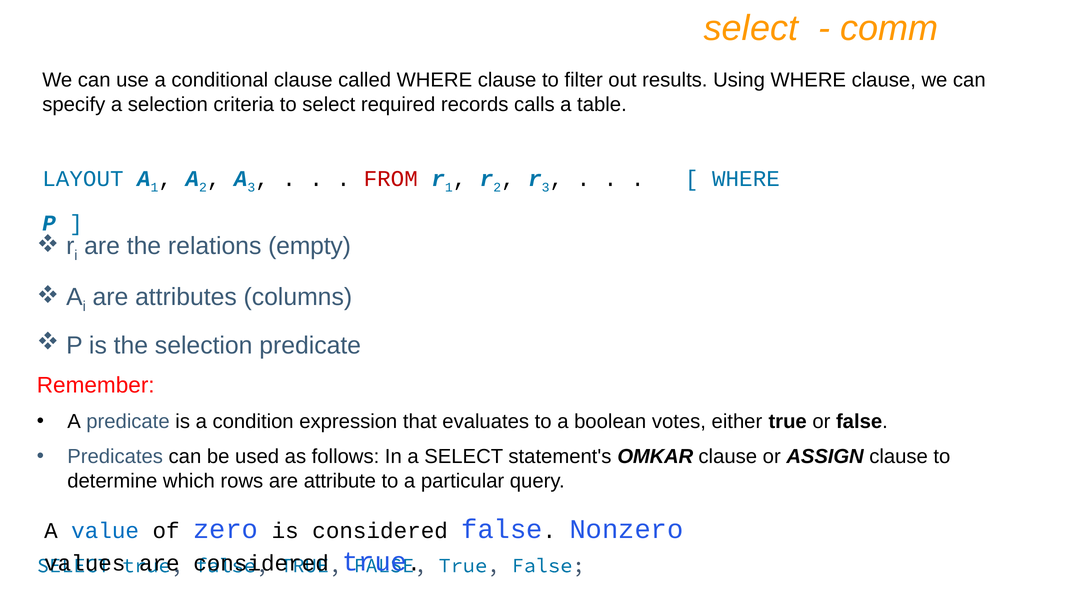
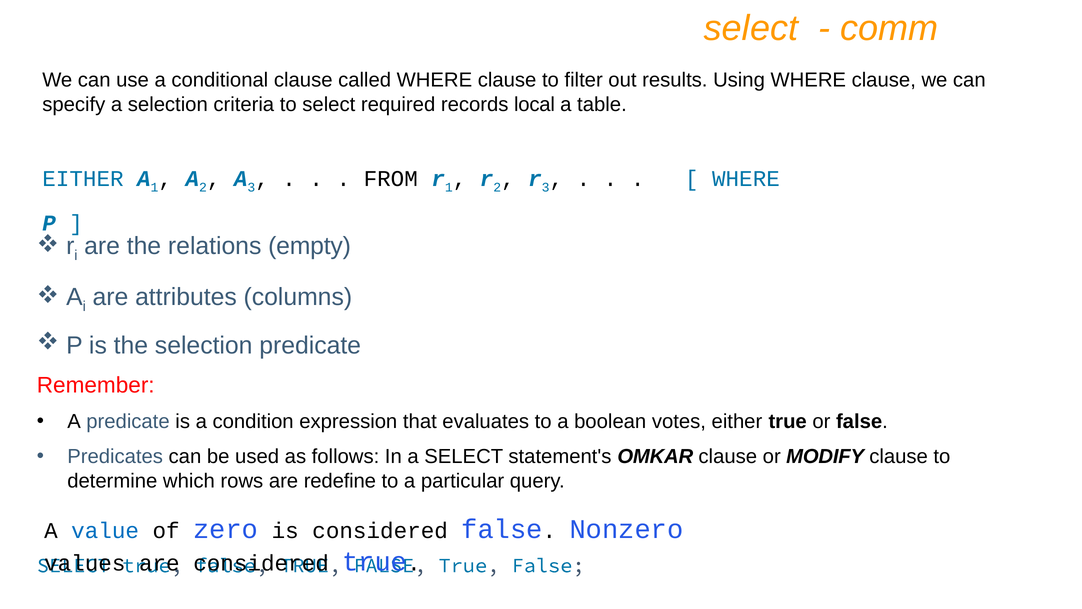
calls: calls -> local (535, 104)
LAYOUT: LAYOUT -> EITHER (83, 179)
FROM colour: red -> black (391, 179)
ASSIGN: ASSIGN -> MODIFY (825, 456)
attribute: attribute -> redefine (340, 481)
